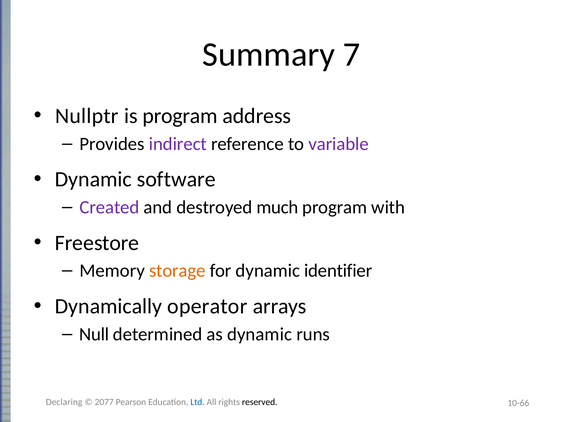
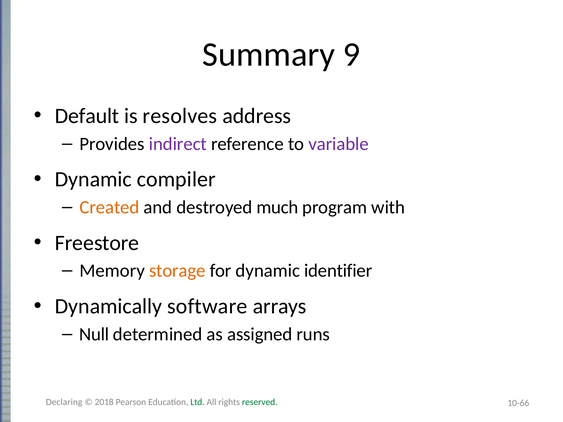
7: 7 -> 9 (352, 55)
Nullptr: Nullptr -> Default (87, 116)
is program: program -> resolves (180, 116)
software: software -> compiler (176, 180)
Created colour: purple -> orange (109, 207)
operator: operator -> software (207, 307)
as dynamic: dynamic -> assigned (260, 334)
2077: 2077 -> 2018 (104, 402)
Ltd colour: blue -> green (197, 402)
reserved colour: black -> green (260, 402)
